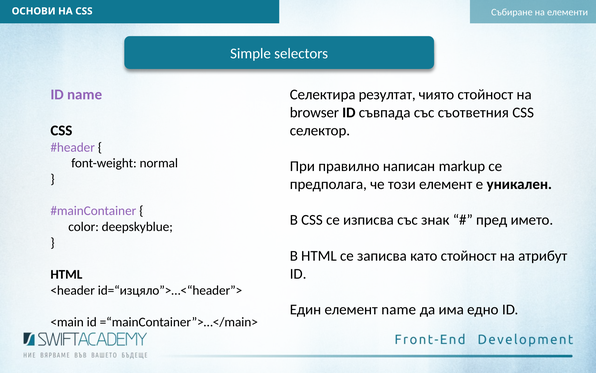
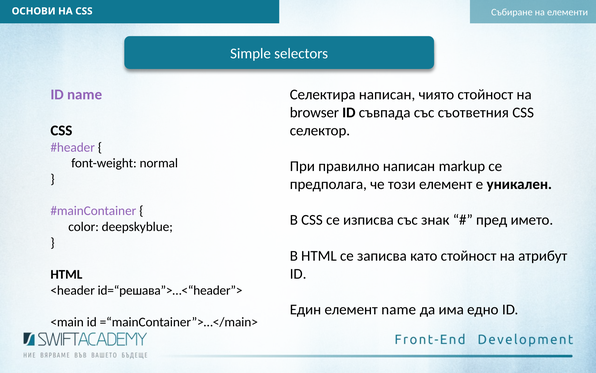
Селектира резултат: резултат -> написан (387, 95)
id=“изцяло”>…<“header”>: id=“изцяло”>…<“header”> -> id=“решава”>…<“header”> (170, 290)
